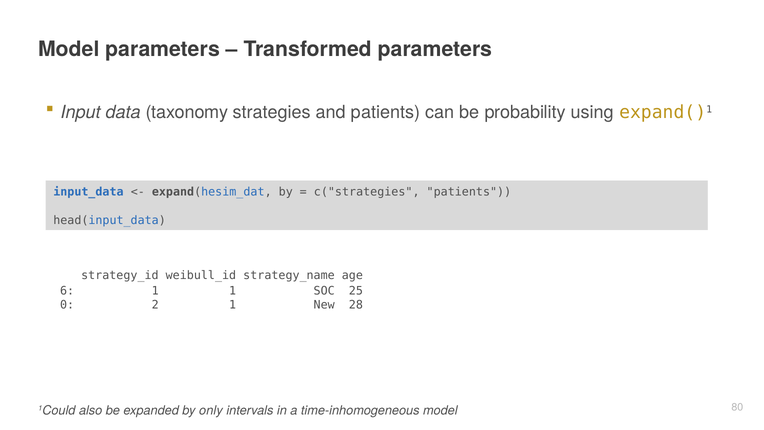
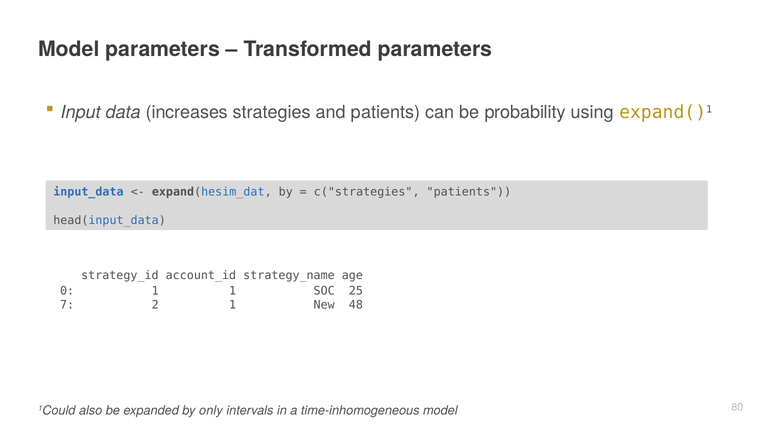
taxonomy: taxonomy -> increases (187, 112)
weibull_id: weibull_id -> account_id (201, 275)
6: 6 -> 0 (67, 291)
0: 0 -> 7 (67, 305)
28: 28 -> 48 (356, 305)
